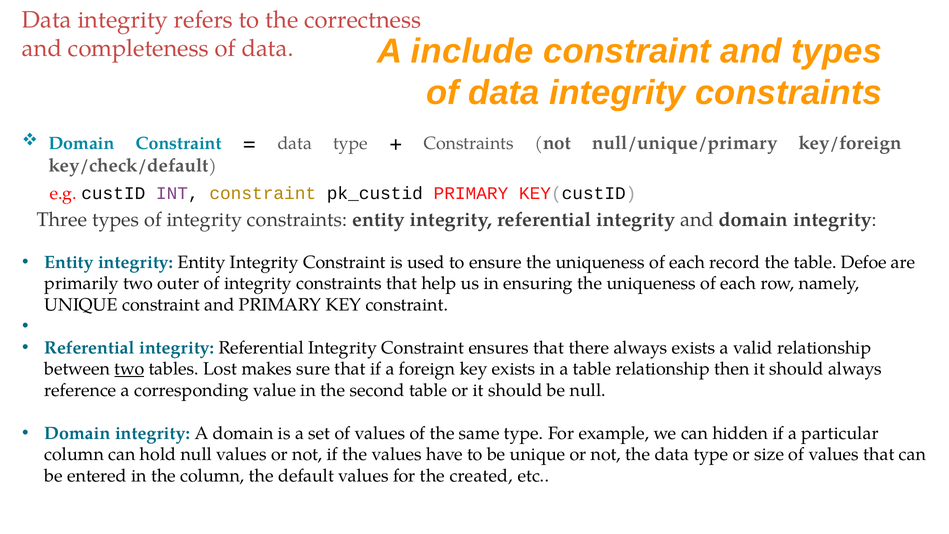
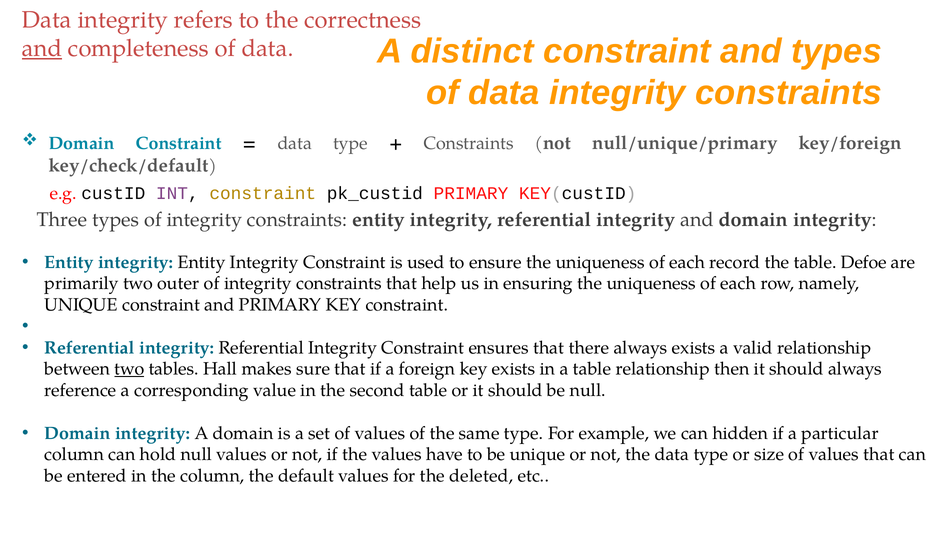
include: include -> distinct (472, 51)
and underline: none -> present (42, 48)
Lost: Lost -> Hall (220, 369)
created: created -> deleted (481, 476)
